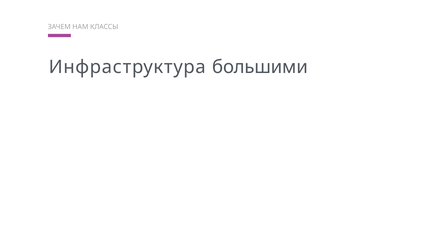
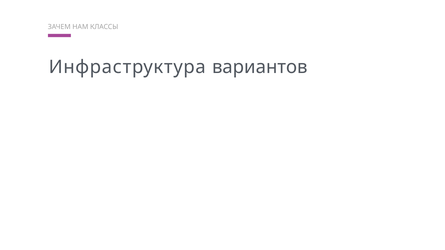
большими: большими -> вариантов (260, 67)
